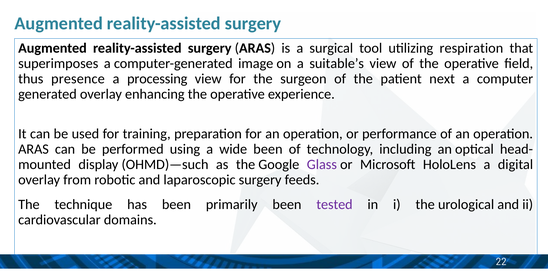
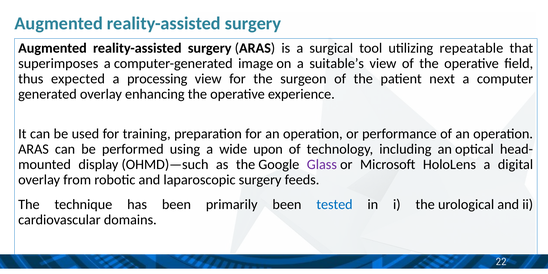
respiration: respiration -> repeatable (471, 48)
presence: presence -> expected (78, 79)
wide been: been -> upon (268, 149)
tested colour: purple -> blue (335, 204)
